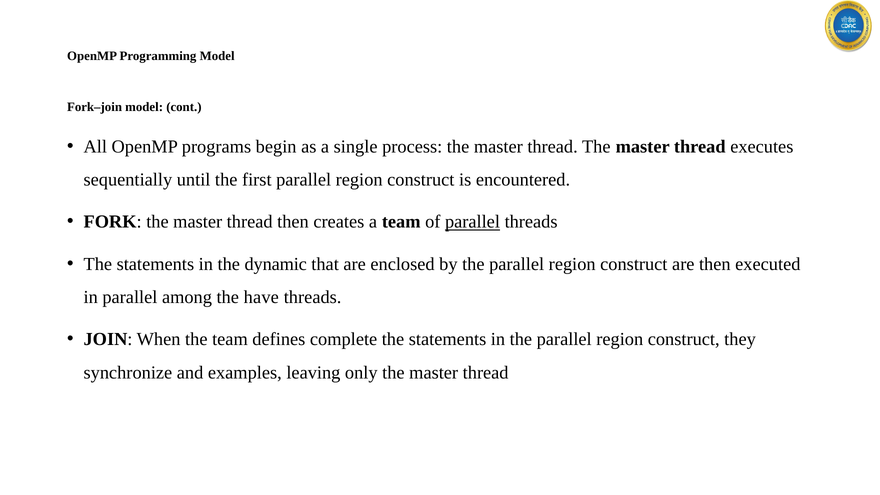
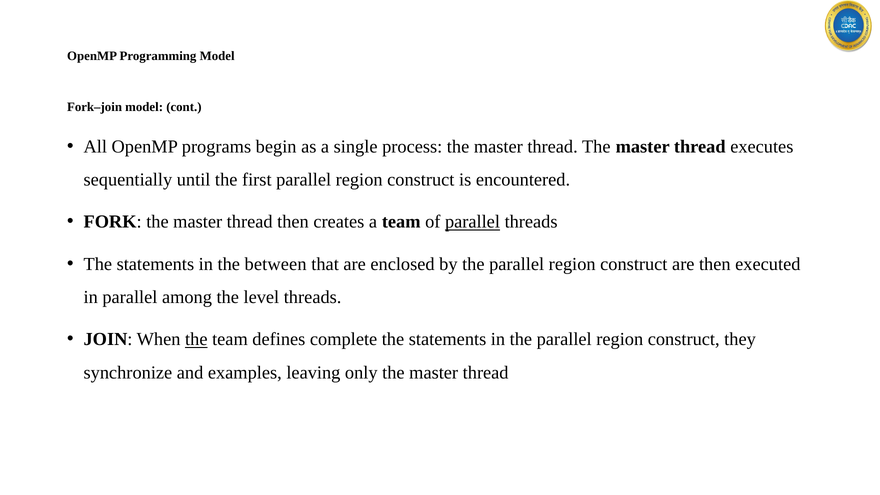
dynamic: dynamic -> between (276, 264)
have: have -> level (261, 297)
the underline: none -> present (196, 339)
